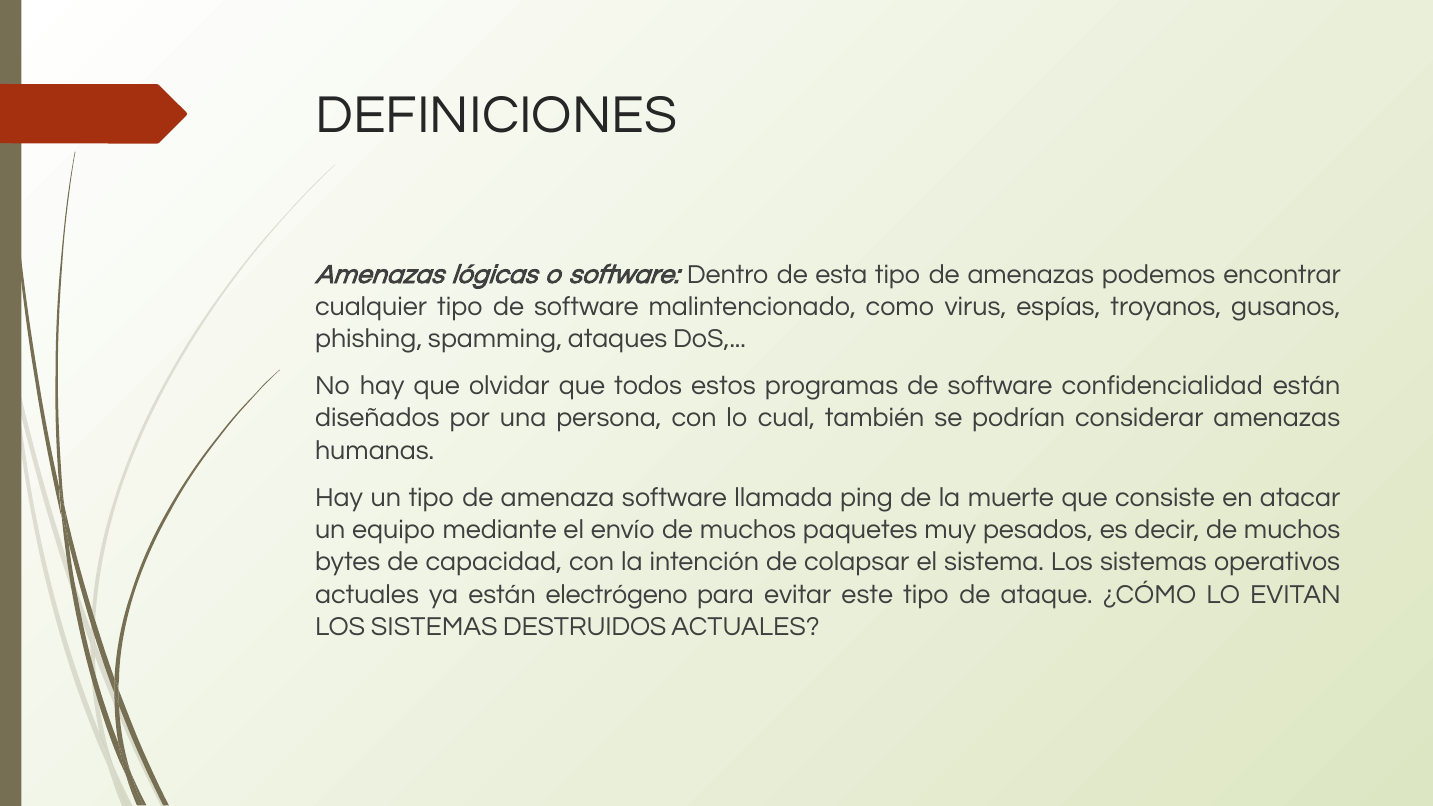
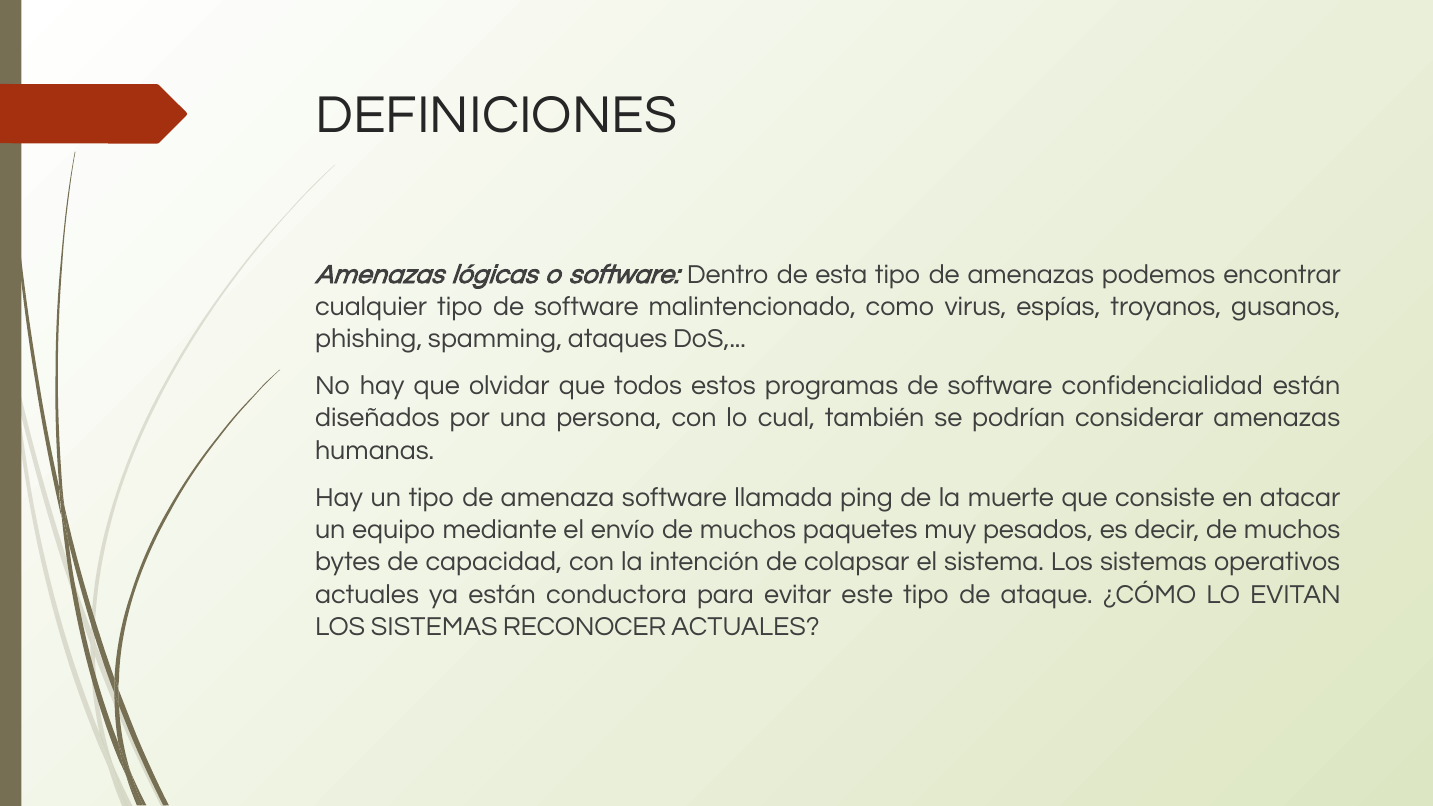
electrógeno: electrógeno -> conductora (616, 594)
DESTRUIDOS: DESTRUIDOS -> RECONOCER (585, 626)
